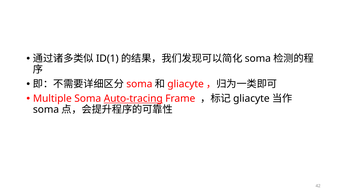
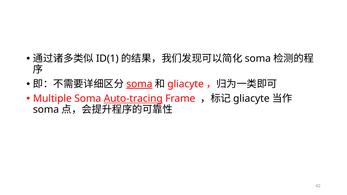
soma underline: none -> present (139, 84)
